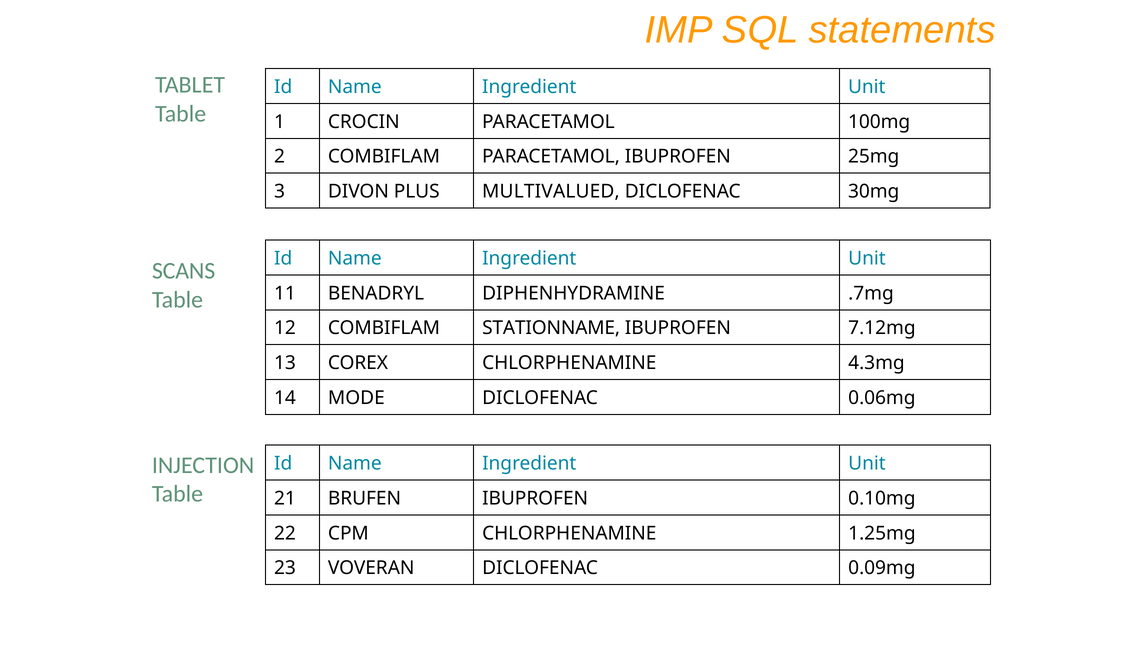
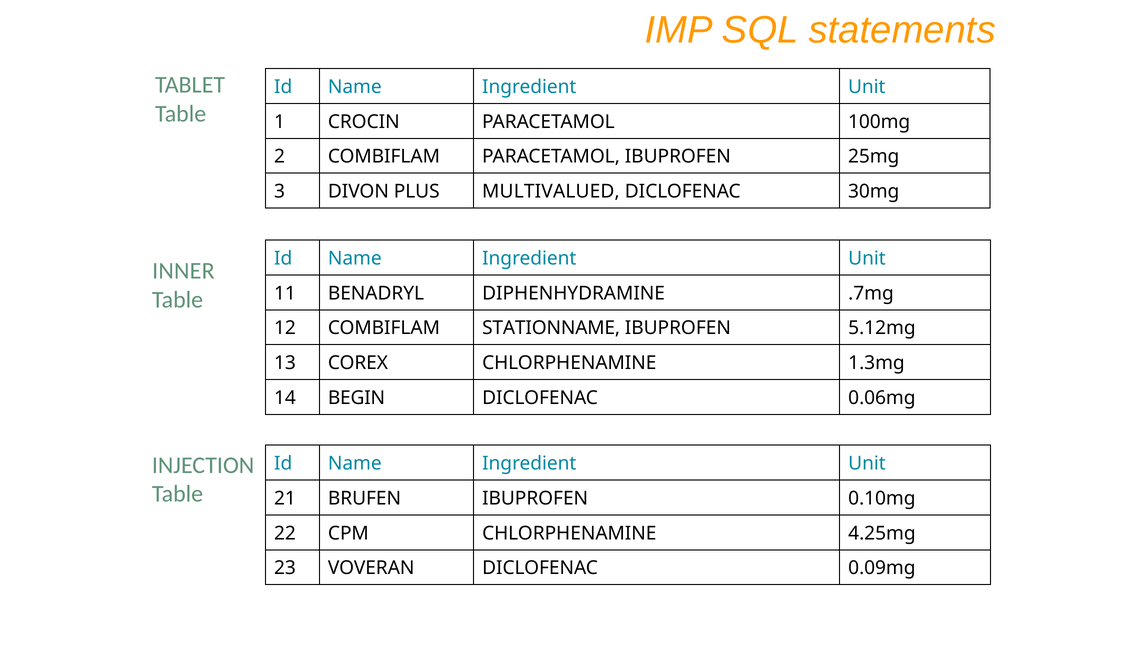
SCANS: SCANS -> INNER (183, 271)
7.12mg: 7.12mg -> 5.12mg (882, 328)
4.3mg: 4.3mg -> 1.3mg (876, 363)
MODE: MODE -> BEGIN (356, 398)
1.25mg: 1.25mg -> 4.25mg (882, 533)
